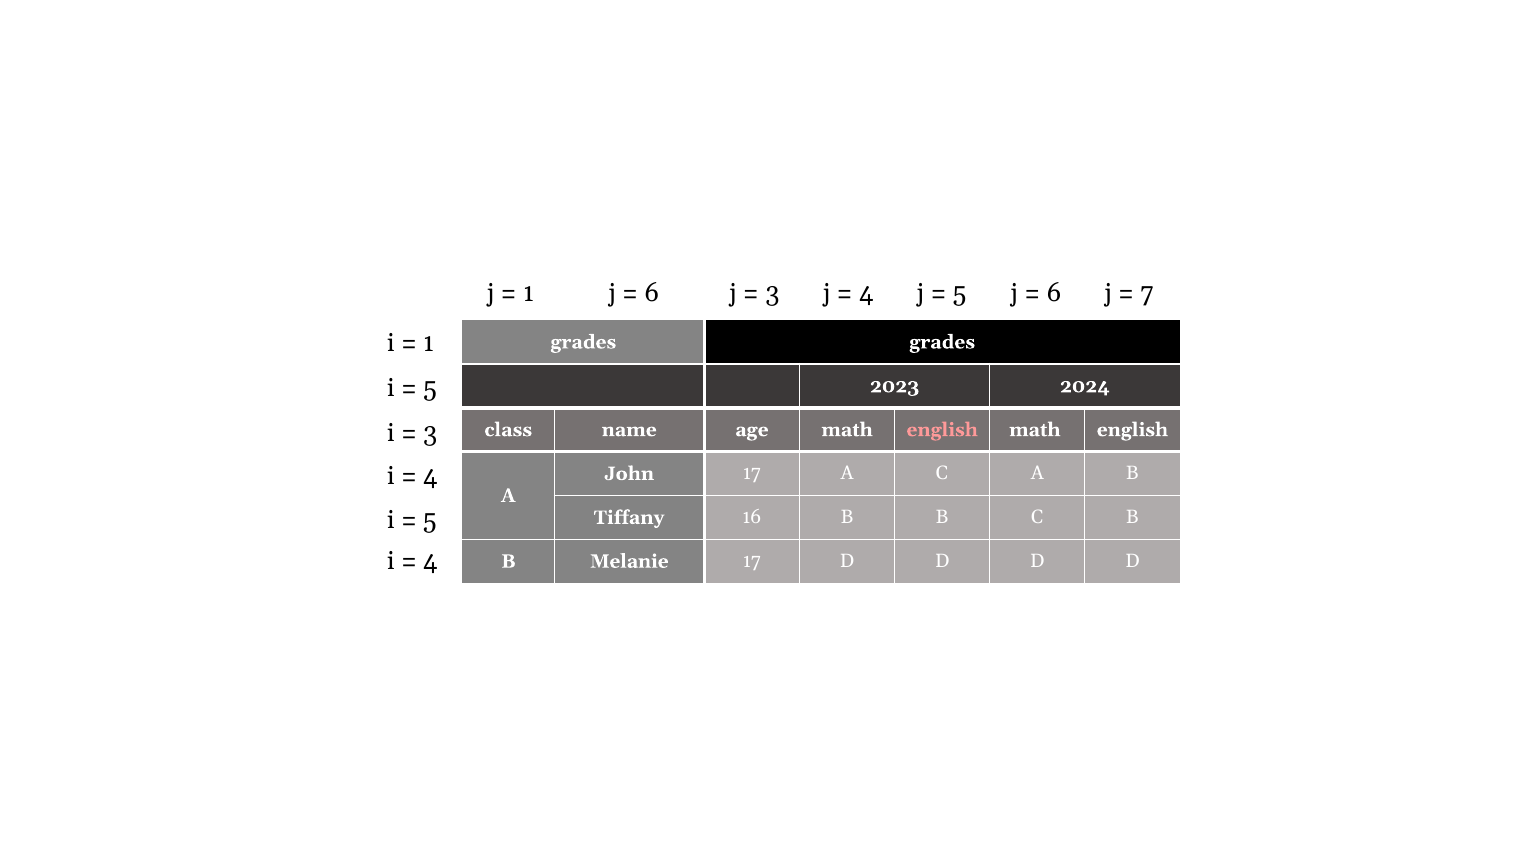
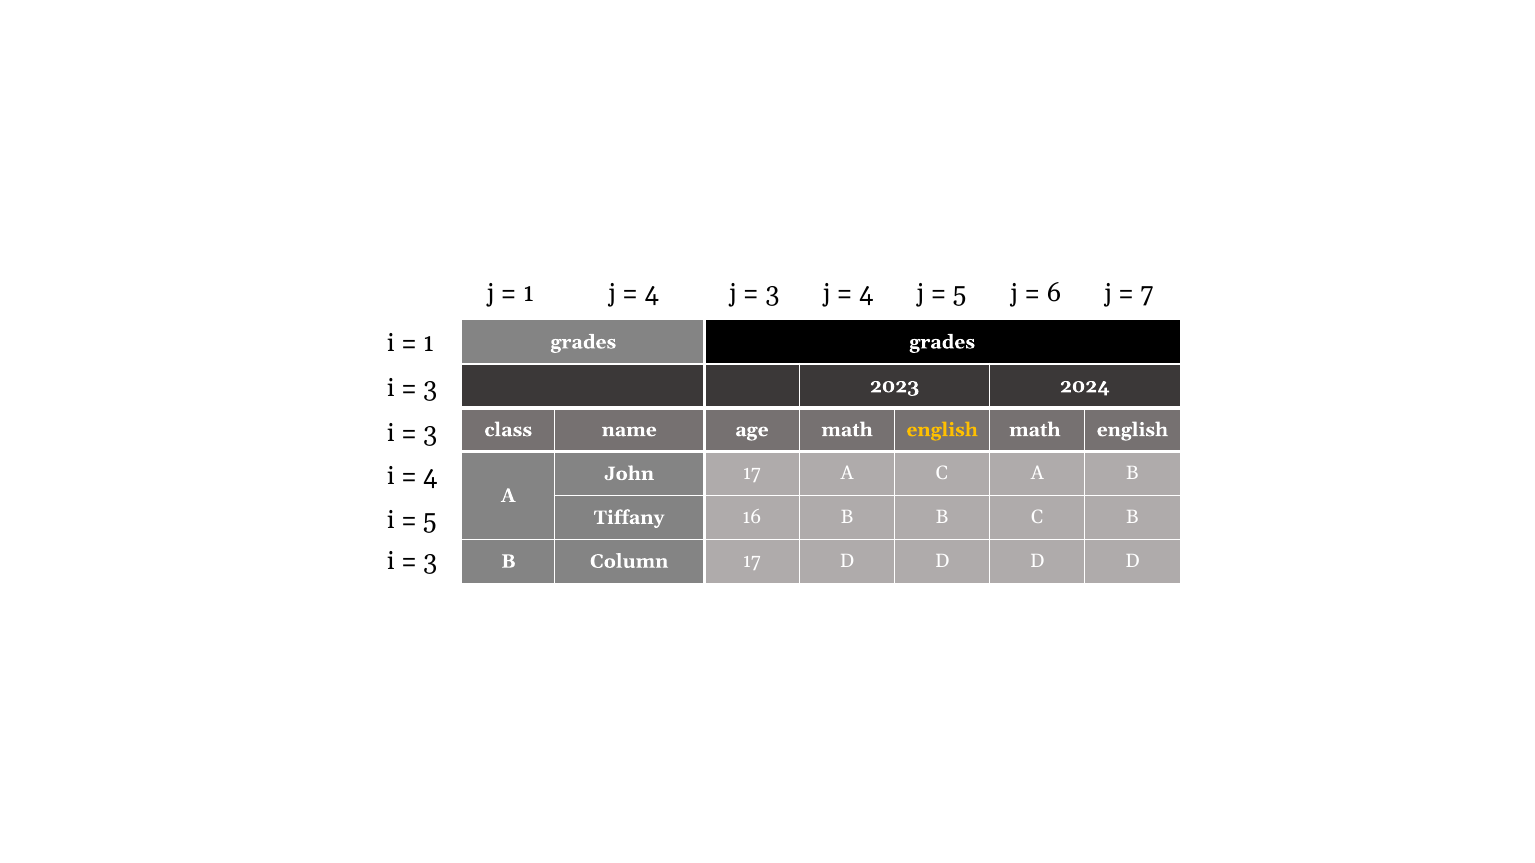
6: 6 -> 4 (652, 293)
5: 5 -> 3 (430, 388)
english colour: pink -> yellow (942, 430)
4: 4 -> 3 (430, 561)
Melanie: Melanie -> Column (629, 562)
